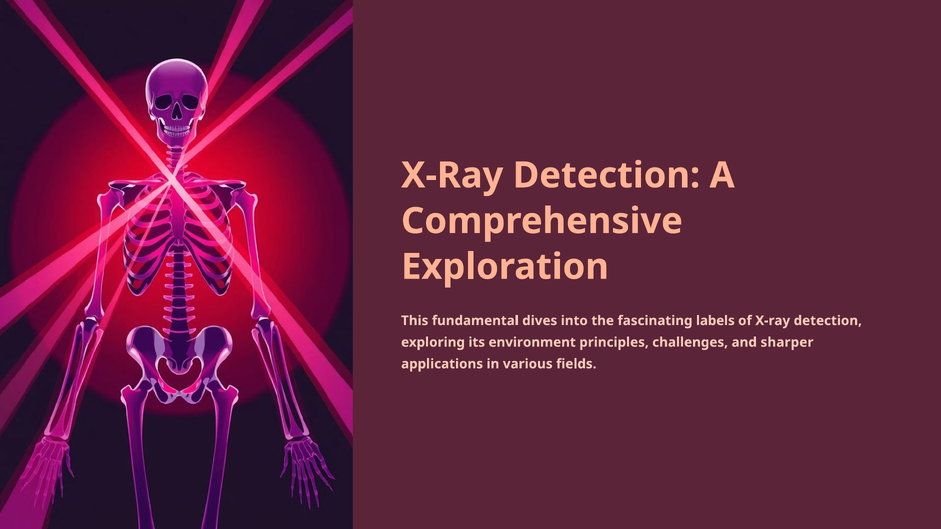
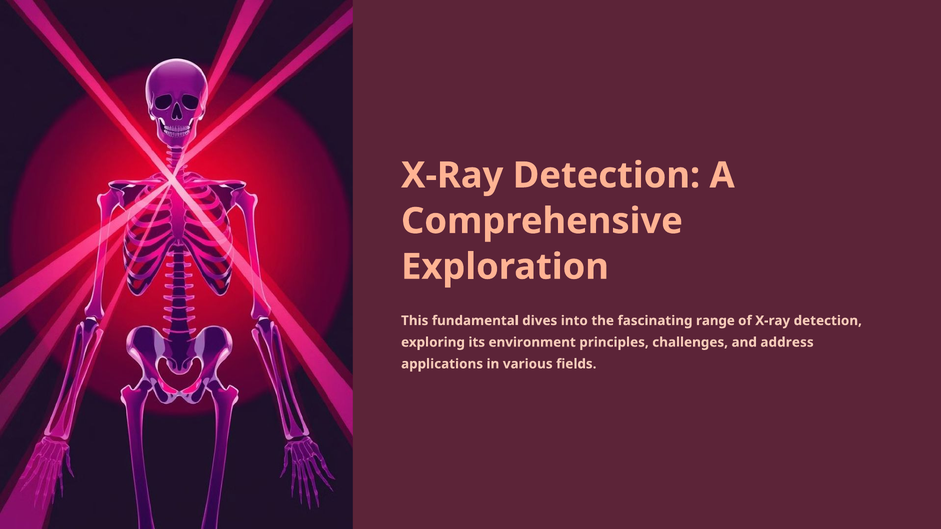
labels: labels -> range (715, 321)
sharper: sharper -> address (787, 343)
